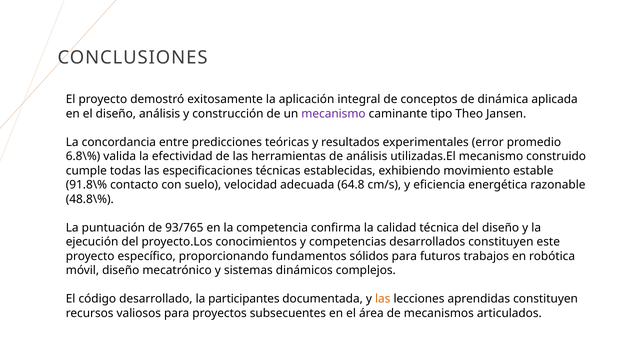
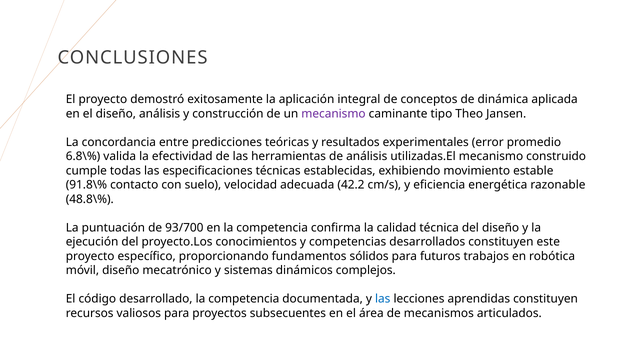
64.8: 64.8 -> 42.2 (351, 185)
93/765: 93/765 -> 93/700 (184, 227)
desarrollado la participantes: participantes -> competencia (244, 298)
las colour: orange -> blue (383, 298)
